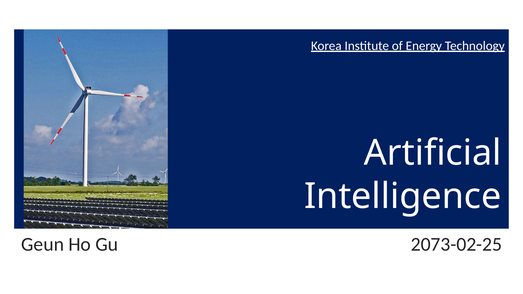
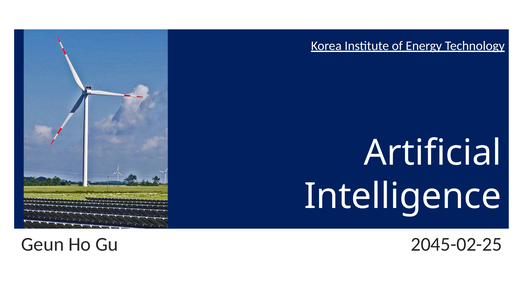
2073-02-25: 2073-02-25 -> 2045-02-25 (456, 244)
